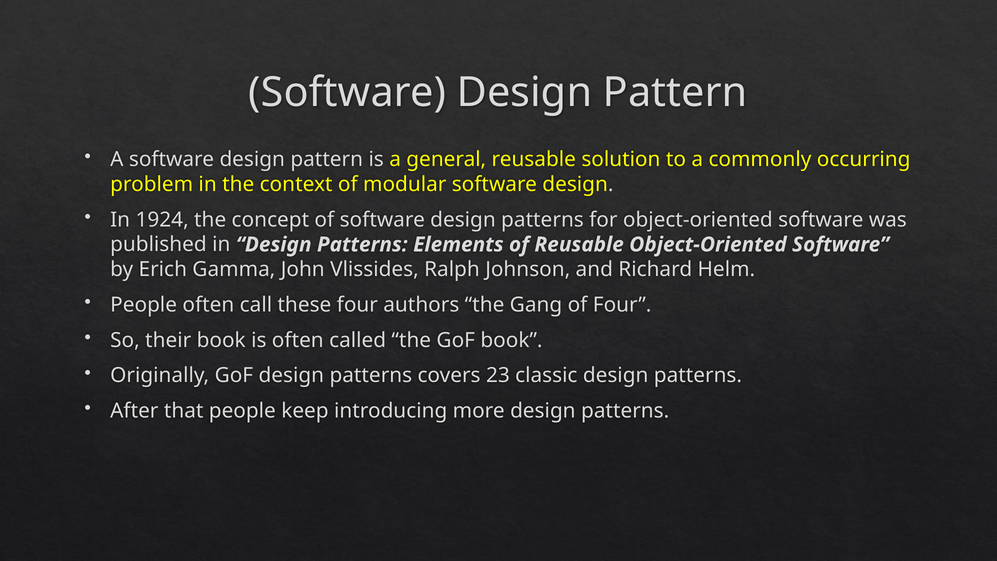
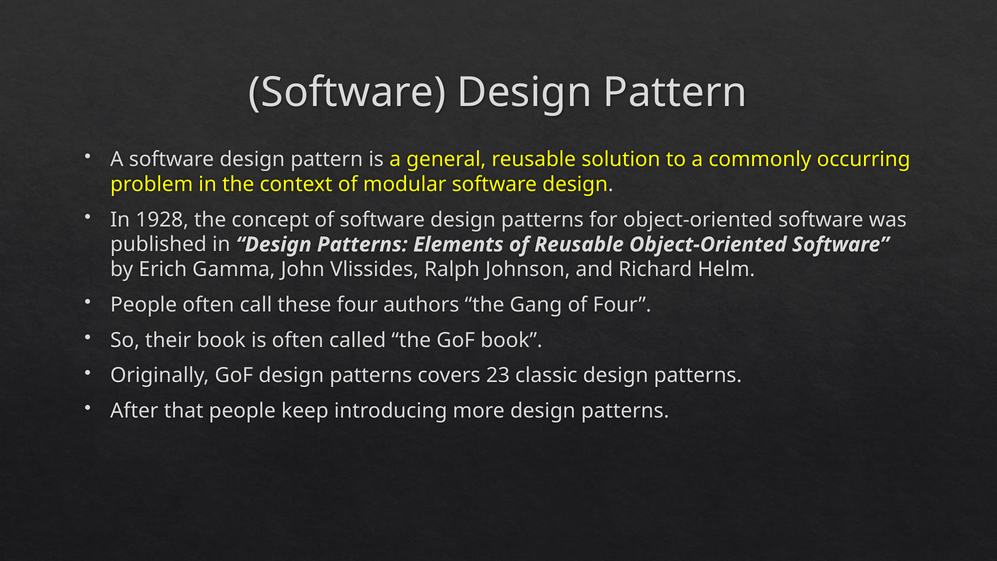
1924: 1924 -> 1928 (162, 220)
